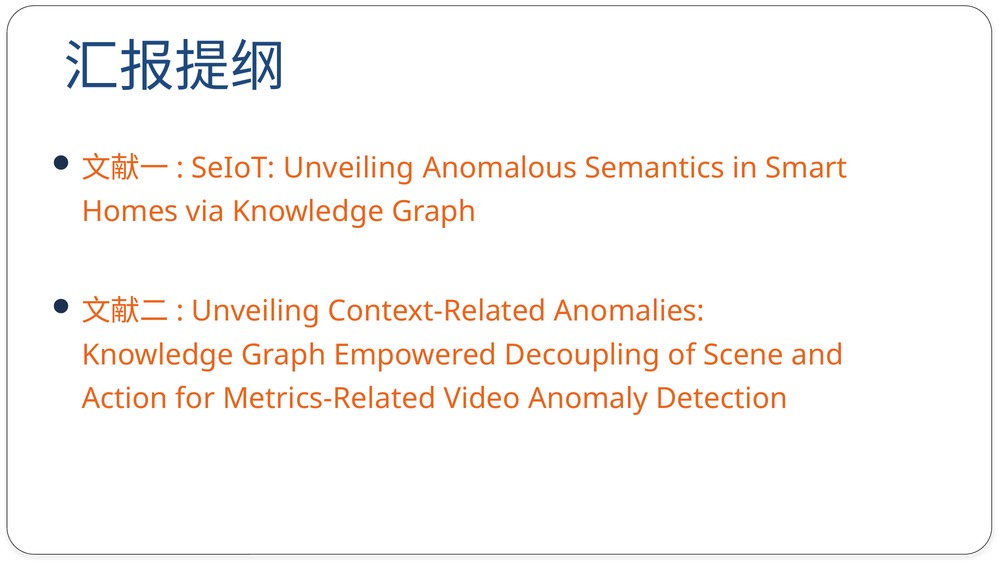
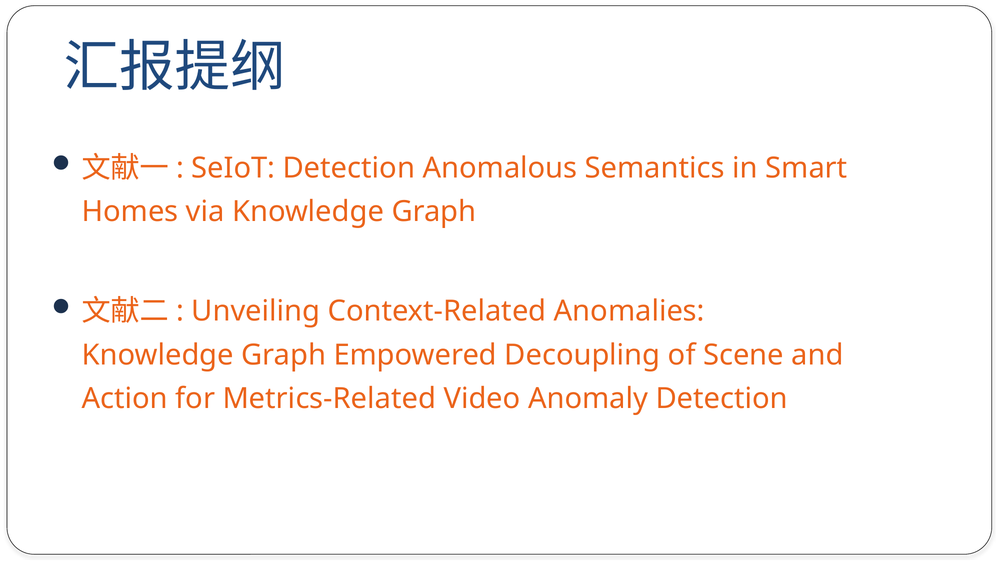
SeIoT Unveiling: Unveiling -> Detection (349, 168)
